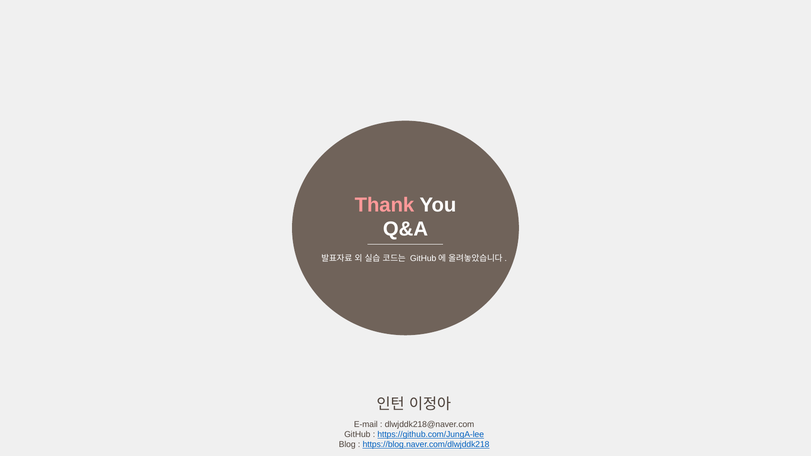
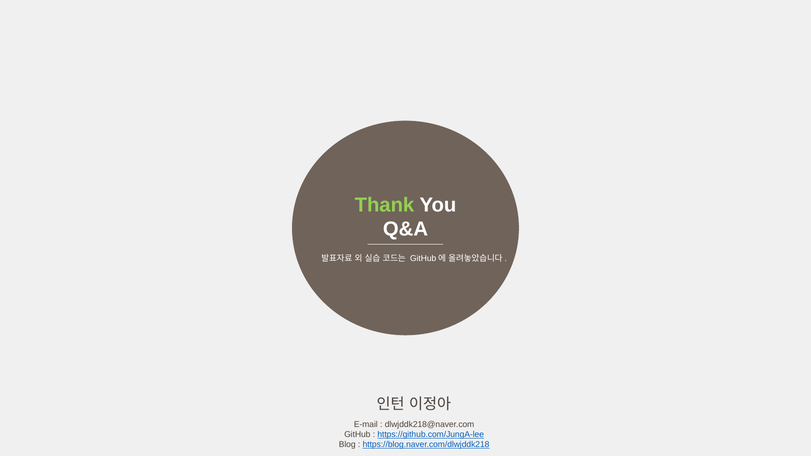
Thank colour: pink -> light green (384, 205)
